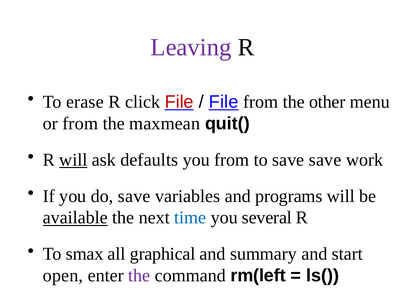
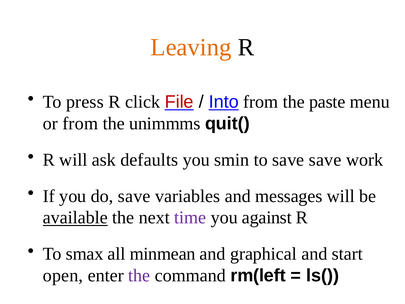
Leaving colour: purple -> orange (191, 47)
erase: erase -> press (85, 102)
File: File -> Into (224, 102)
other: other -> paste (327, 102)
maxmean: maxmean -> unimmms (165, 123)
will underline: present -> none (73, 160)
you from: from -> smin (232, 160)
programs: programs -> messages (289, 196)
time colour: blue -> purple (190, 218)
several: several -> against (267, 218)
graphical: graphical -> minmean (163, 254)
summary: summary -> graphical (263, 254)
